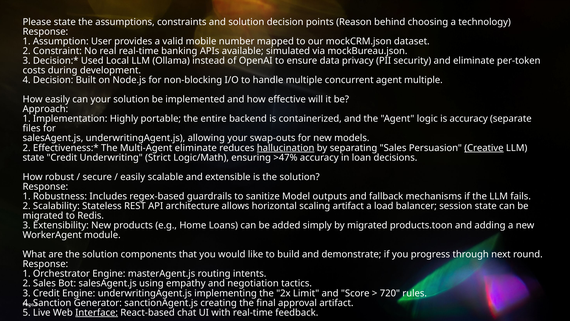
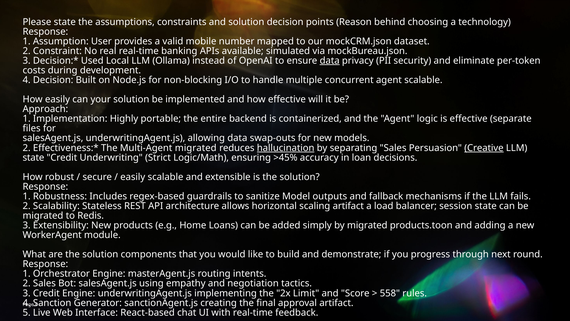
data underline: none -> present (330, 61)
agent multiple: multiple -> scalable (423, 80)
is accuracy: accuracy -> effective (469, 119)
allowing your: your -> data (237, 138)
Multi-Agent eliminate: eliminate -> migrated (196, 148)
>47%: >47% -> >45% (285, 157)
720: 720 -> 558 (390, 293)
Interface underline: present -> none (97, 312)
